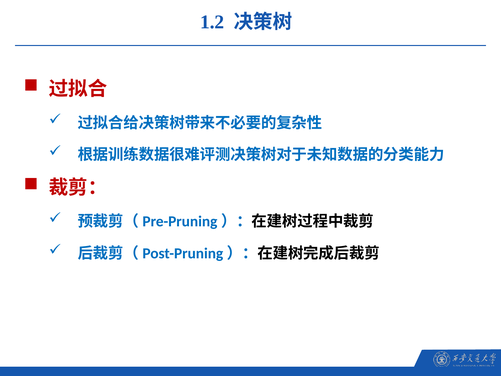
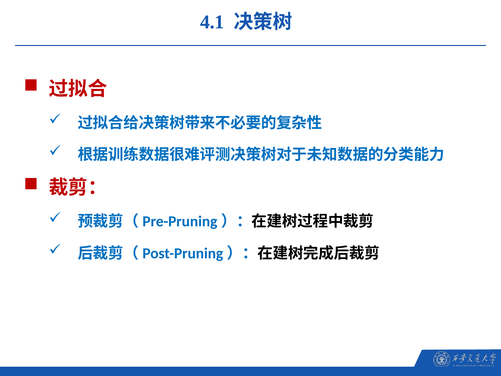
1.2: 1.2 -> 4.1 (212, 22)
